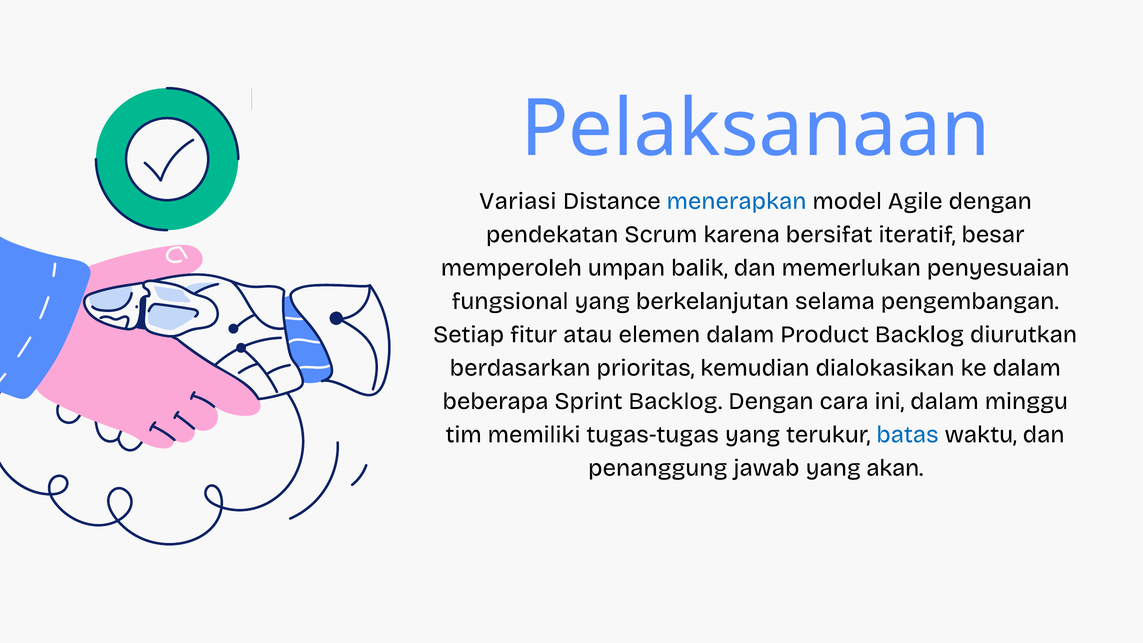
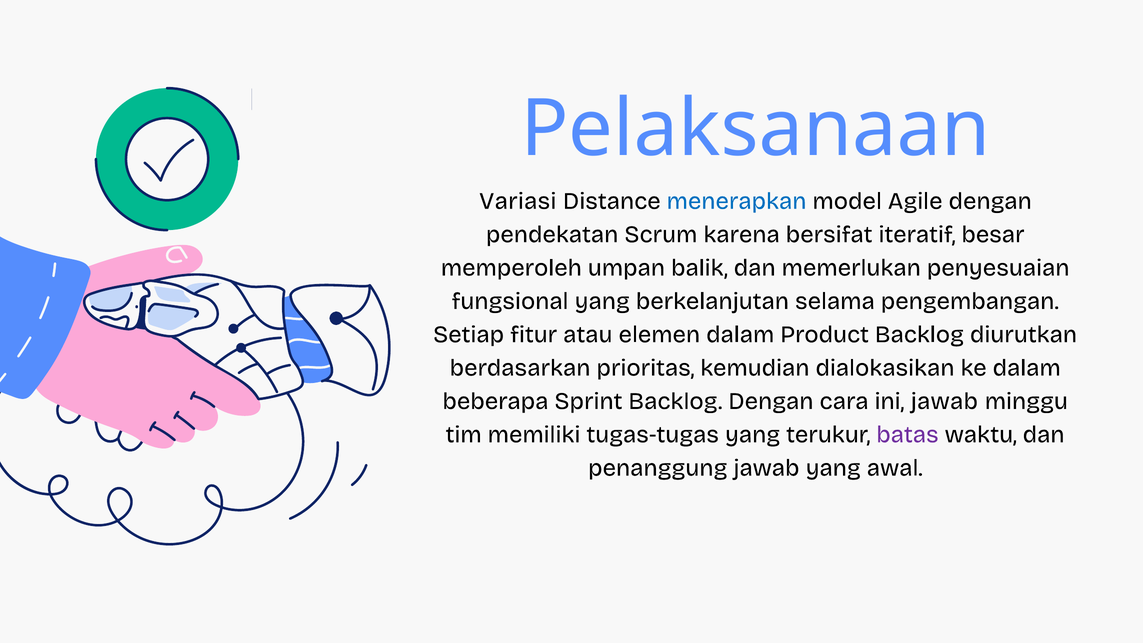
ini dalam: dalam -> jawab (944, 401)
batas colour: blue -> purple (907, 434)
akan: akan -> awal (895, 468)
